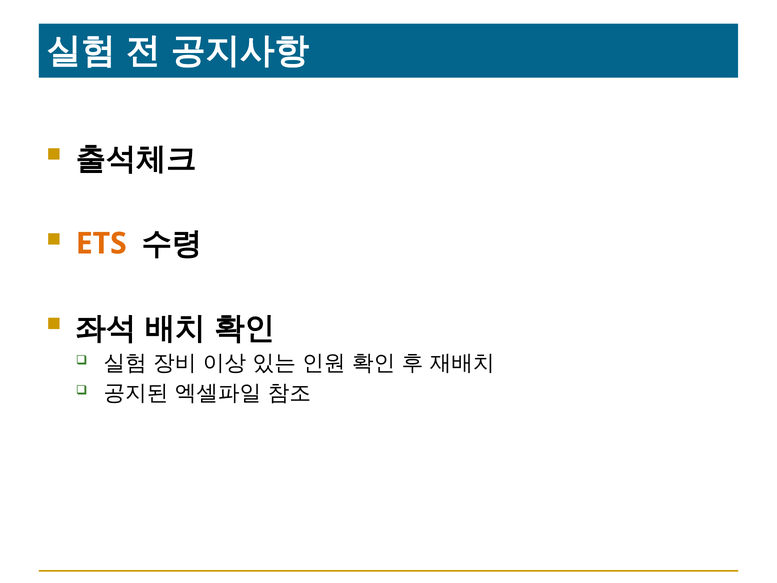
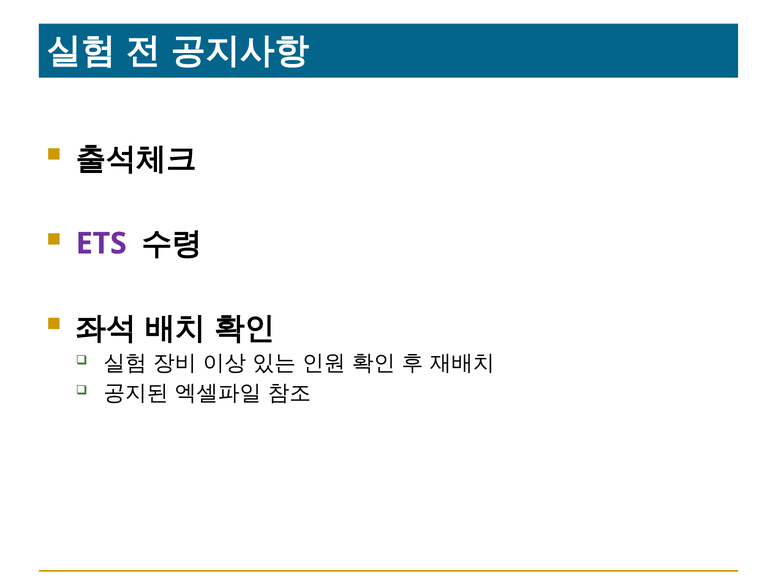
ETS colour: orange -> purple (101, 243)
